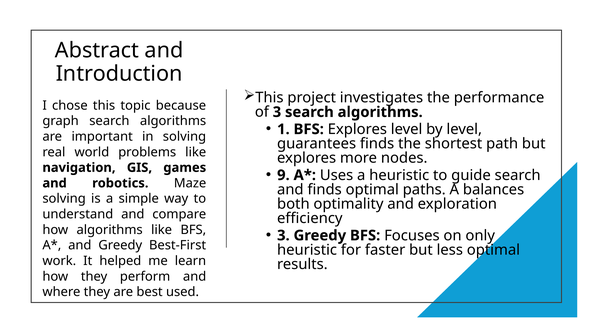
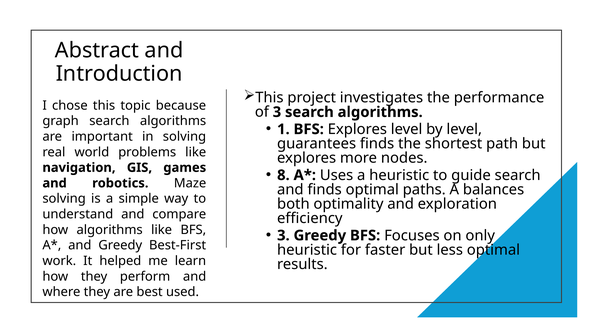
9: 9 -> 8 (283, 175)
